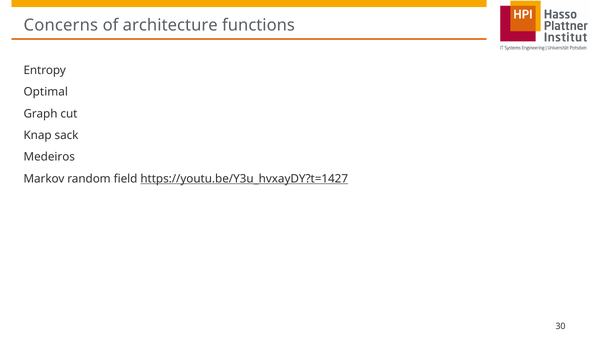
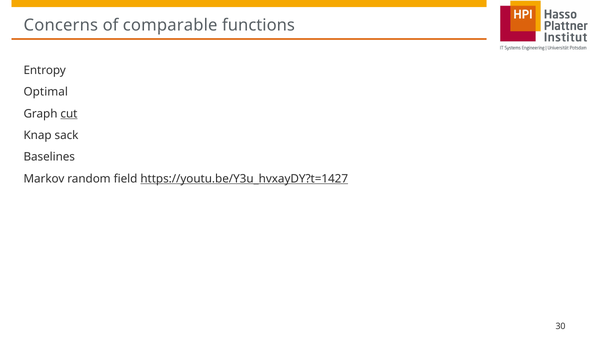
architecture: architecture -> comparable (170, 25)
cut underline: none -> present (69, 114)
Medeiros: Medeiros -> Baselines (49, 157)
